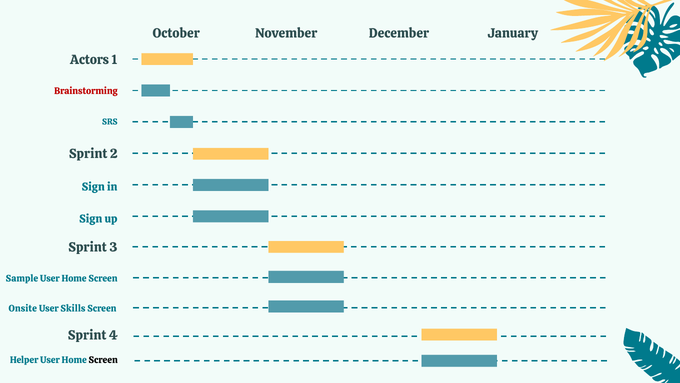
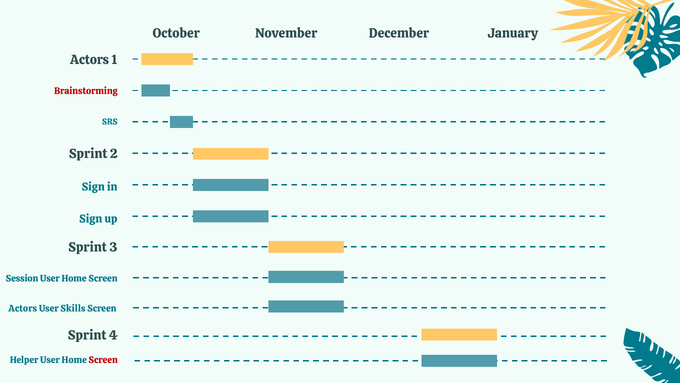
Sample: Sample -> Session (22, 278)
Onsite: Onsite -> Actors (23, 308)
Screen colour: black -> red (103, 360)
